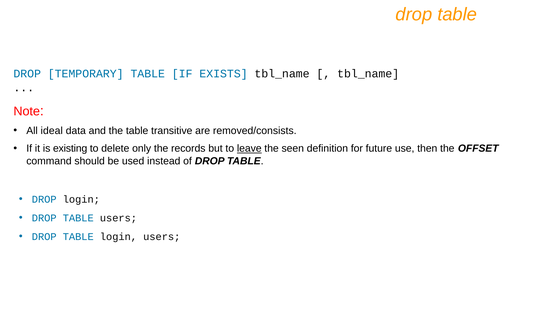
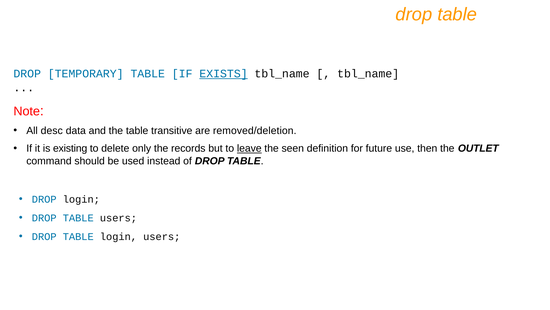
EXISTS underline: none -> present (224, 74)
ideal: ideal -> desc (52, 130)
removed/consists: removed/consists -> removed/deletion (255, 130)
OFFSET: OFFSET -> OUTLET (478, 148)
